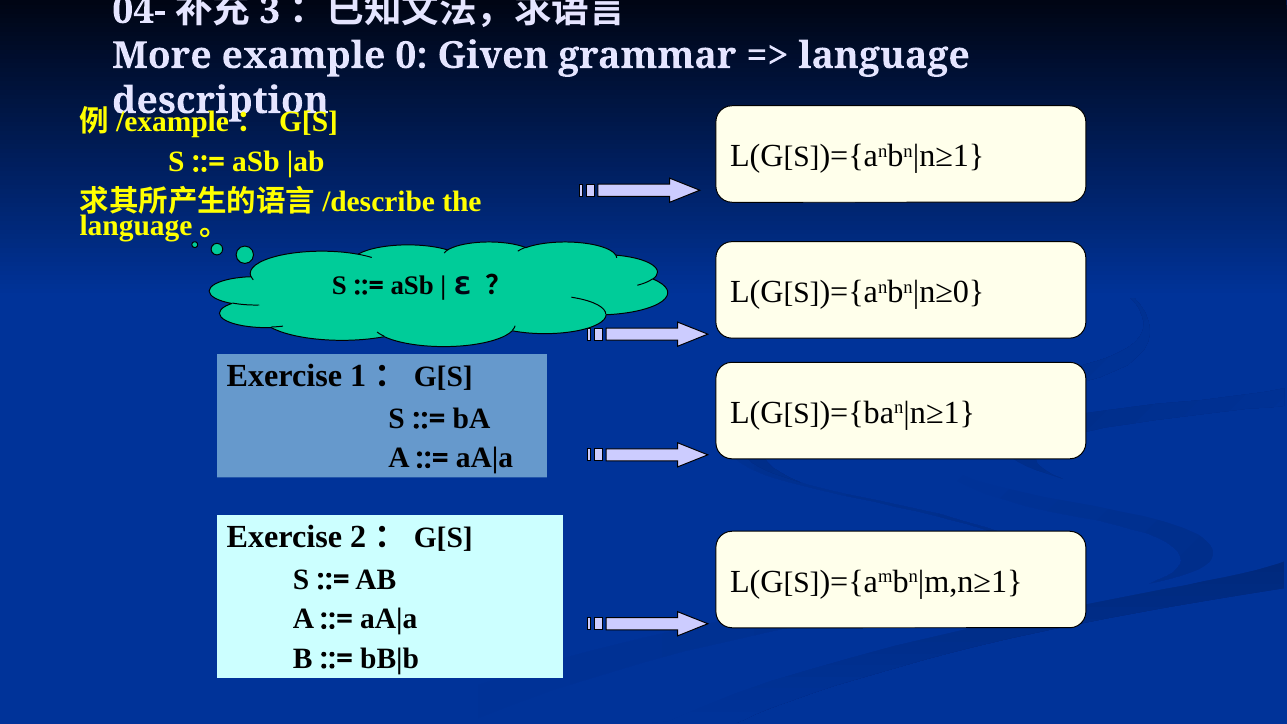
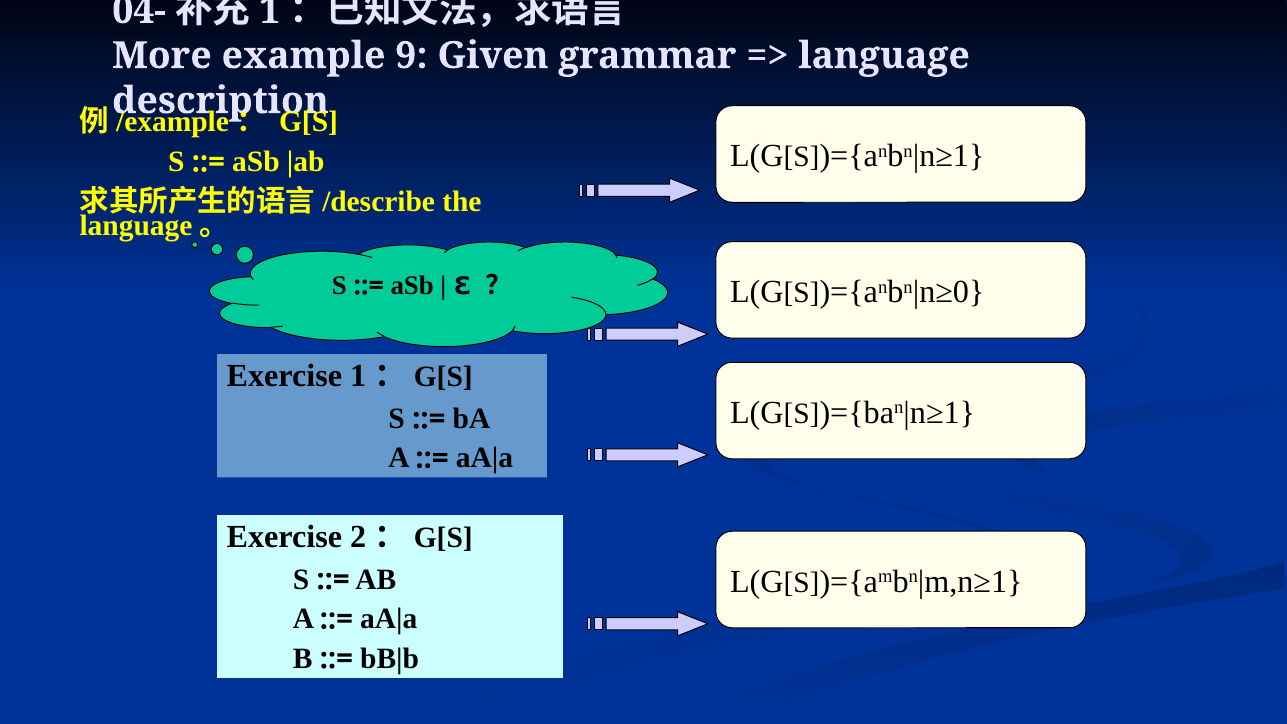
3: 3 -> 1 (270, 11)
0: 0 -> 9 (411, 56)
